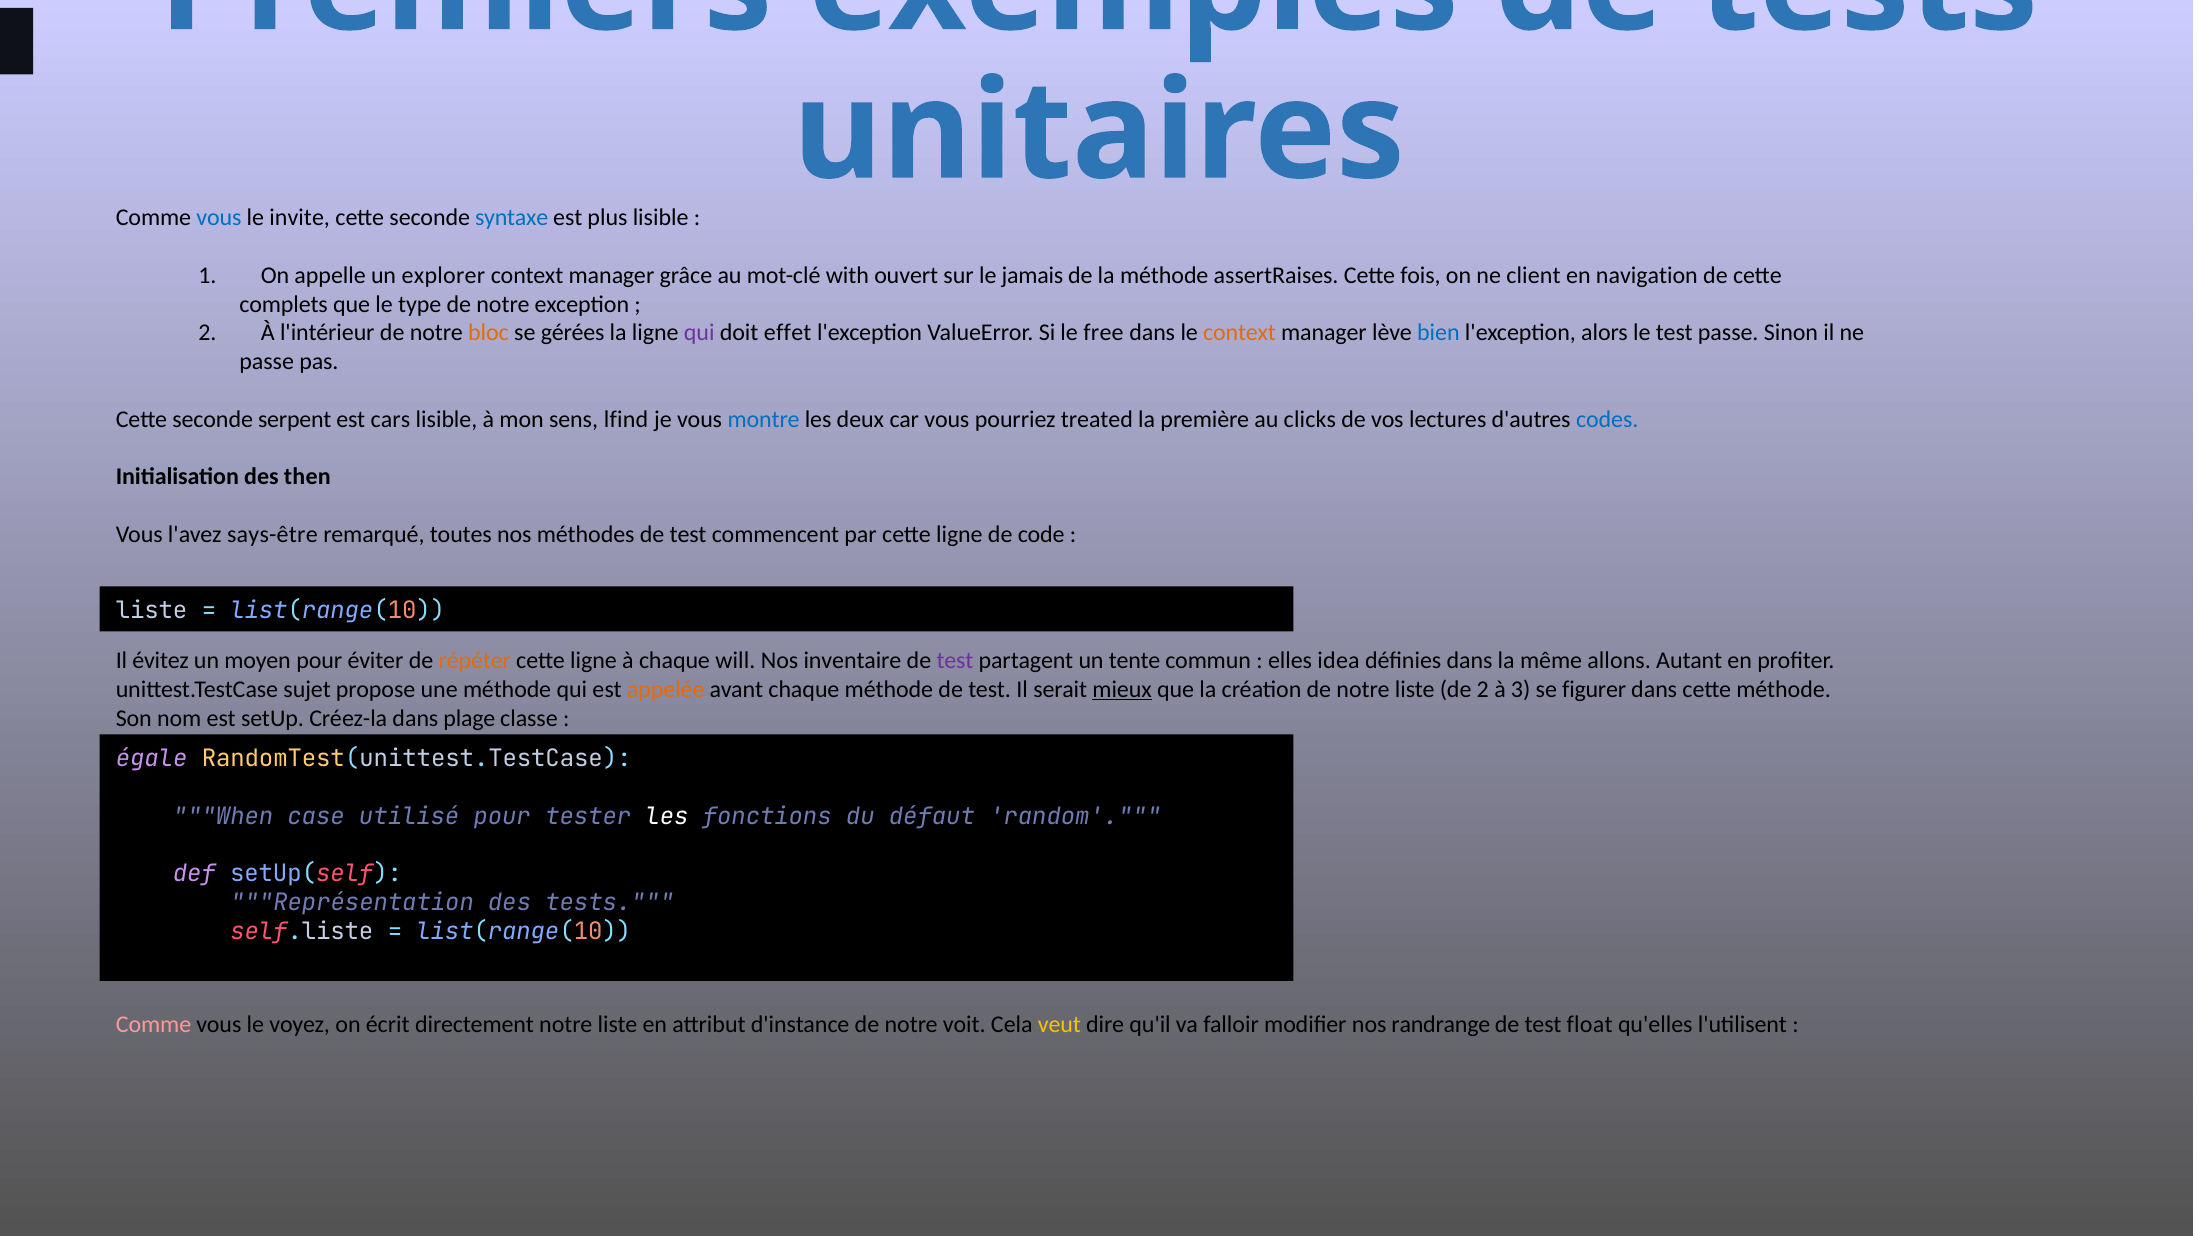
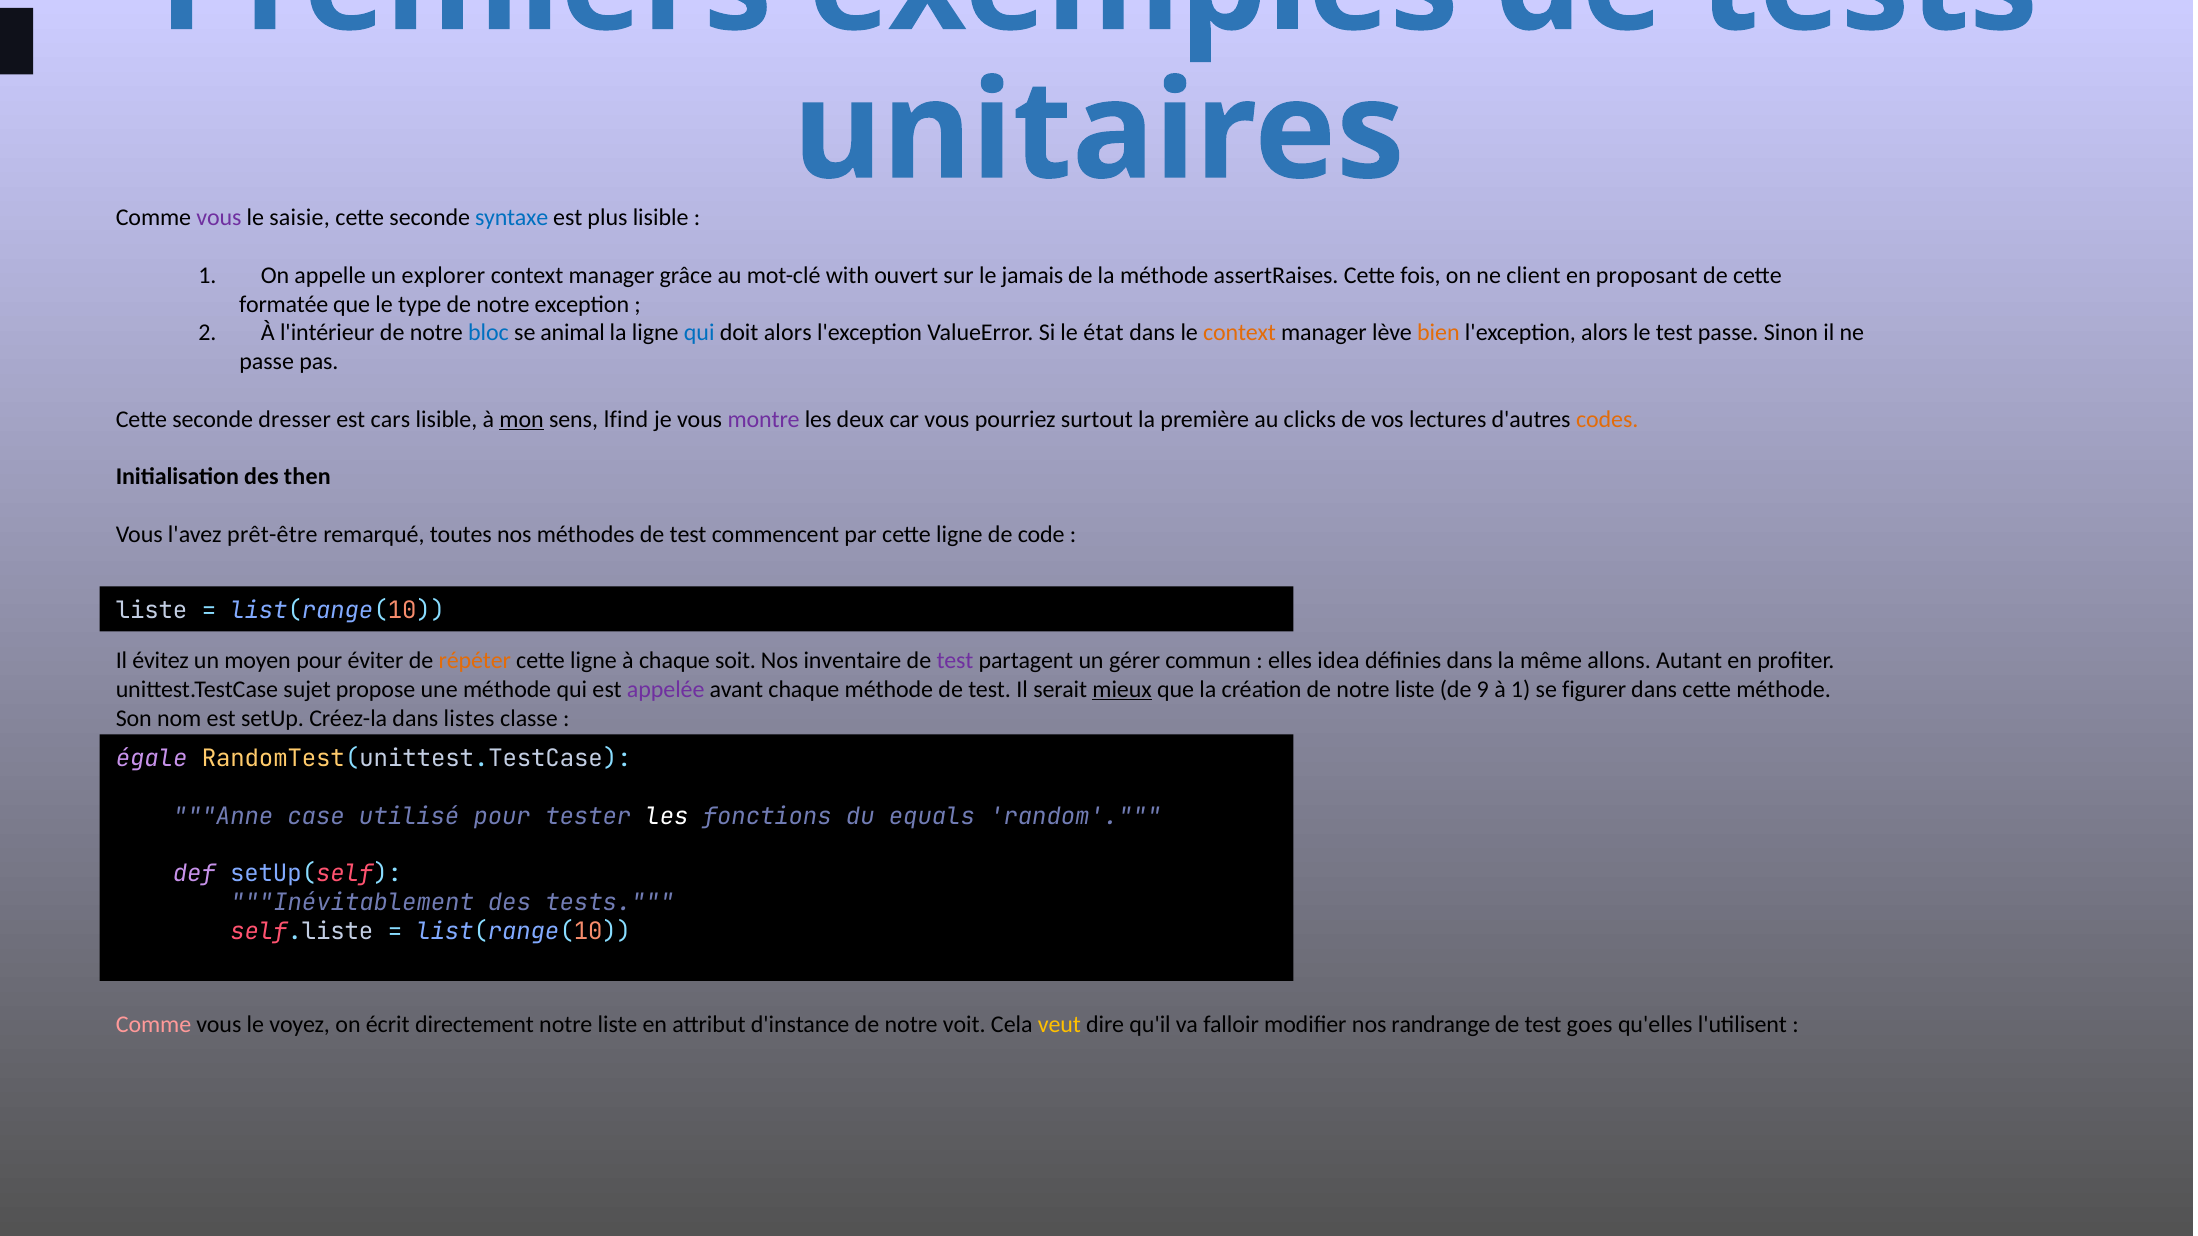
vous colour: blue -> purple (219, 218)
invite: invite -> saisie (300, 218)
navigation: navigation -> proposant (1647, 275)
complets: complets -> formatée (284, 304)
bloc colour: orange -> blue (488, 333)
gérées: gérées -> animal (573, 333)
qui colour: purple -> blue (699, 333)
doit effet: effet -> alors (788, 333)
free: free -> état (1104, 333)
bien colour: blue -> orange (1438, 333)
serpent: serpent -> dresser (295, 420)
mon underline: none -> present (522, 420)
montre colour: blue -> purple (764, 420)
treated: treated -> surtout (1097, 420)
codes colour: blue -> orange (1607, 420)
says-être: says-être -> prêt-être (272, 535)
will: will -> soit (736, 661)
tente: tente -> gérer (1135, 661)
appelée colour: orange -> purple (666, 690)
de 2: 2 -> 9 (1483, 690)
à 3: 3 -> 1 (1521, 690)
plage: plage -> listes (469, 718)
When: When -> Anne (223, 816)
défaut: défaut -> equals (932, 816)
Représentation: Représentation -> Inévitablement (352, 903)
float: float -> goes (1590, 1025)
